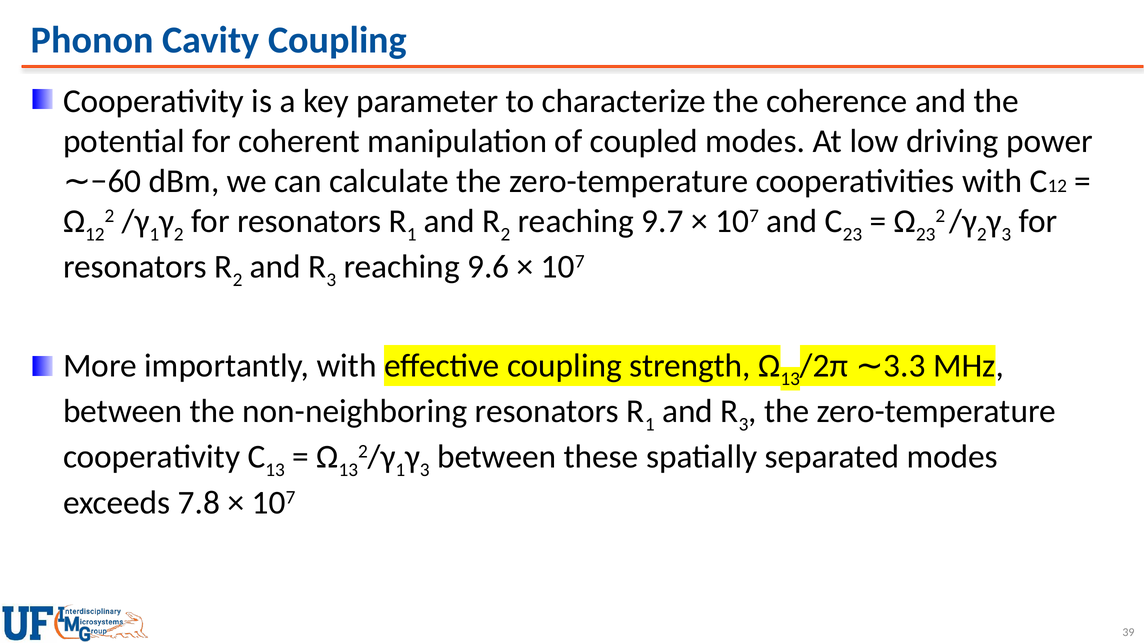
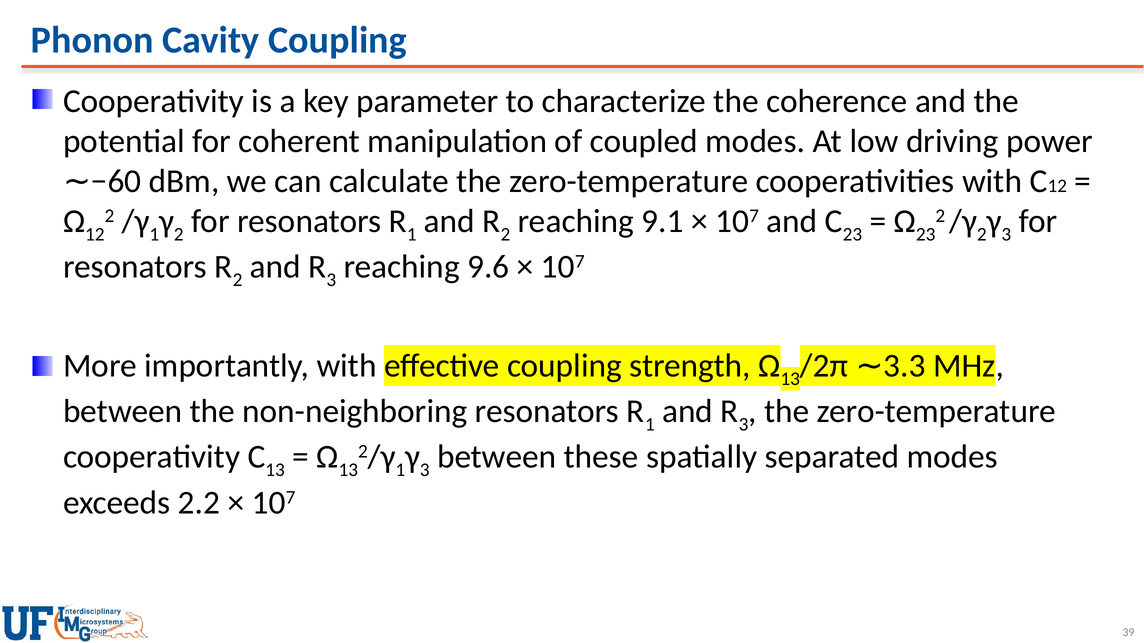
9.7: 9.7 -> 9.1 (662, 222)
7.8: 7.8 -> 2.2 (199, 503)
